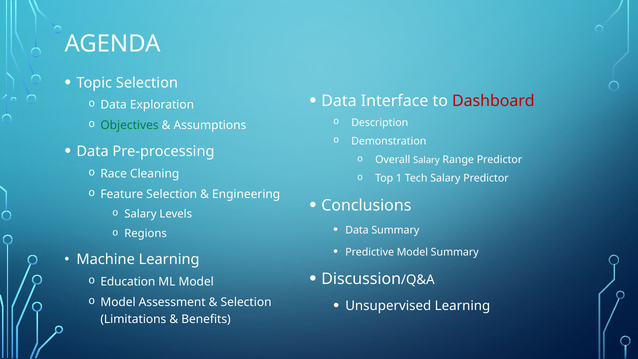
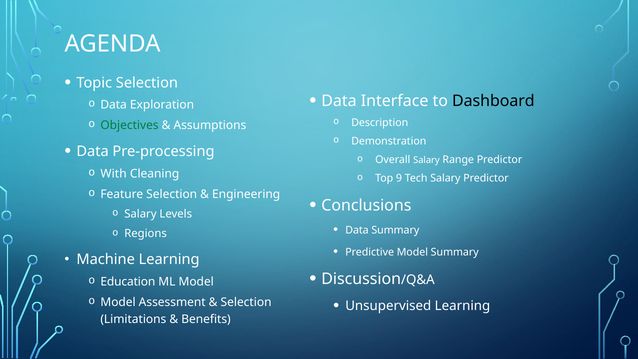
Dashboard colour: red -> black (493, 101)
Race: Race -> With (114, 174)
1: 1 -> 9 (399, 178)
